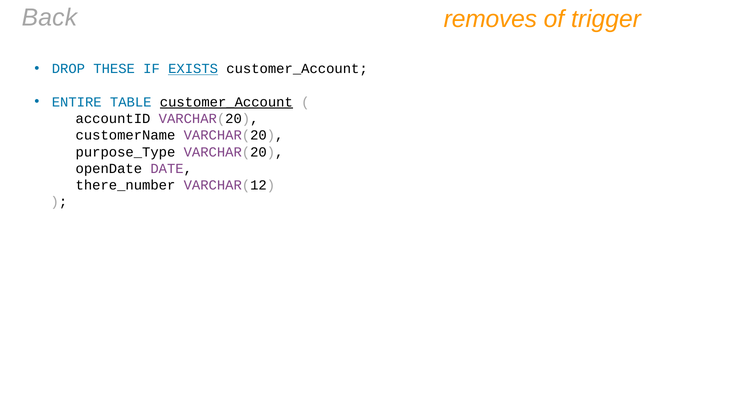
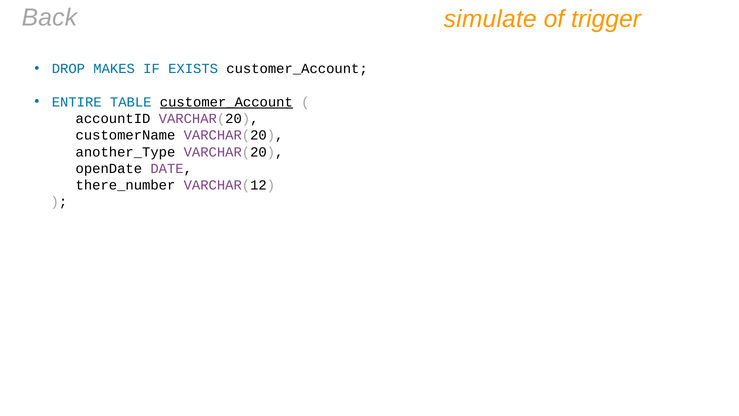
removes: removes -> simulate (490, 19)
THESE: THESE -> MAKES (114, 69)
EXISTS underline: present -> none (193, 69)
purpose_Type: purpose_Type -> another_Type (125, 152)
